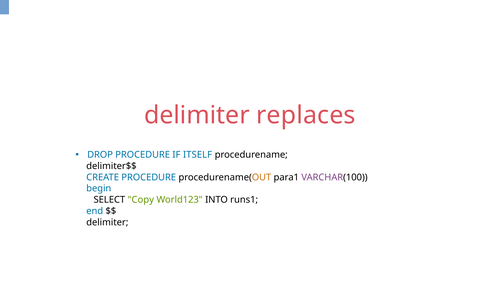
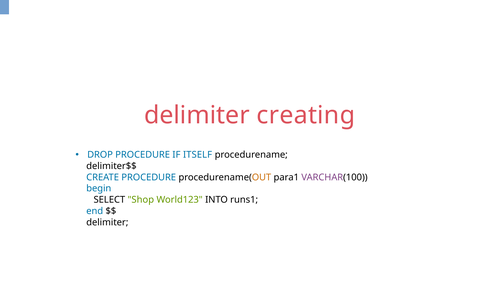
replaces: replaces -> creating (306, 115)
Copy: Copy -> Shop (141, 200)
